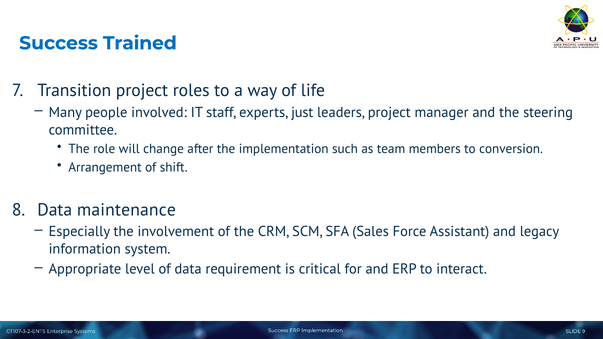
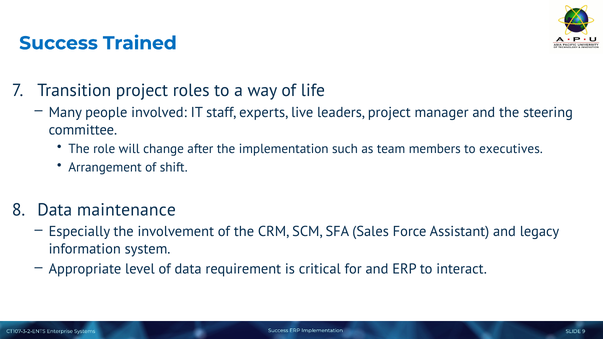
just: just -> live (302, 113)
conversion: conversion -> executives (511, 149)
